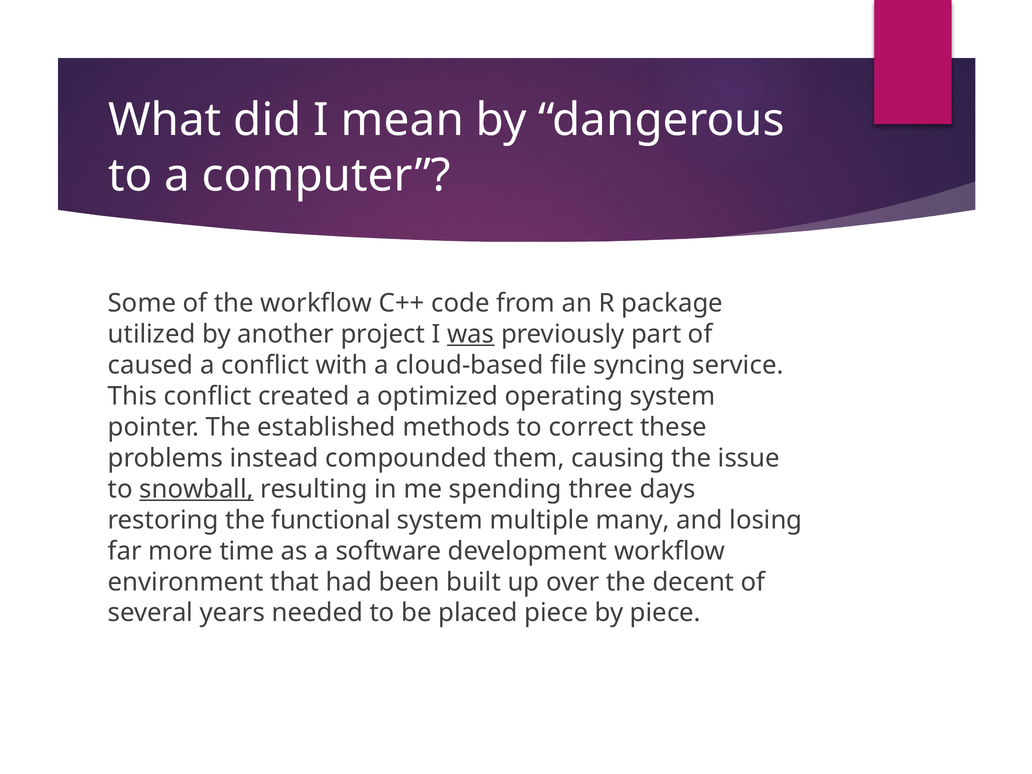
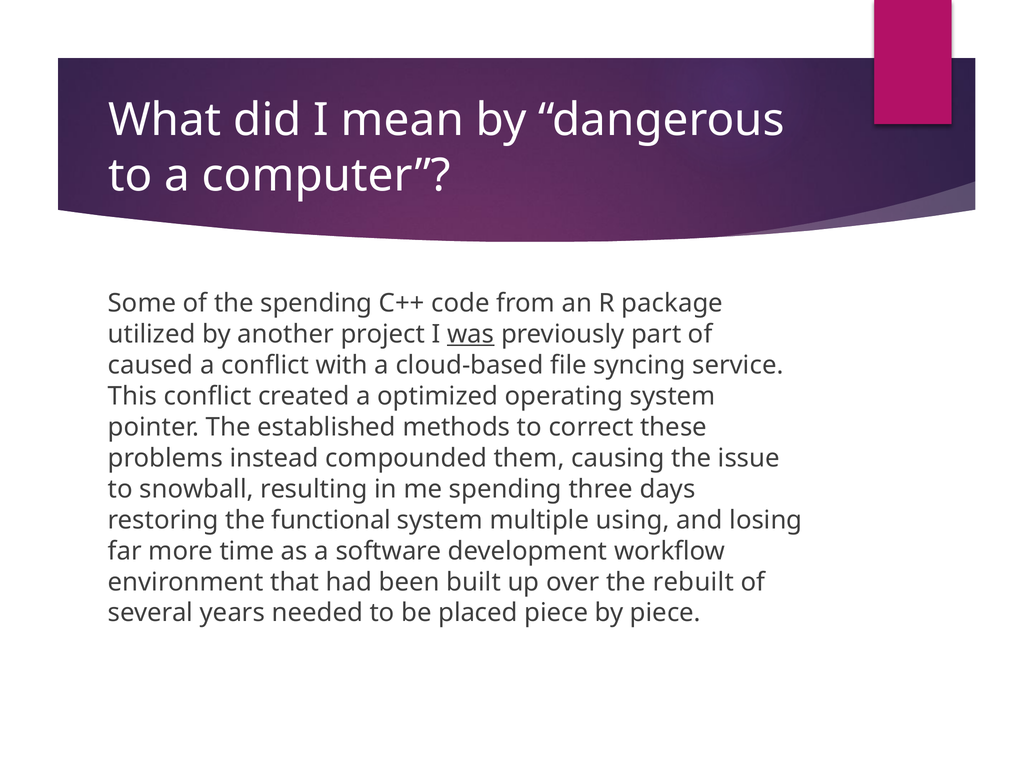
the workflow: workflow -> spending (316, 303)
snowball underline: present -> none (196, 489)
many: many -> using (633, 520)
decent: decent -> rebuilt (693, 582)
